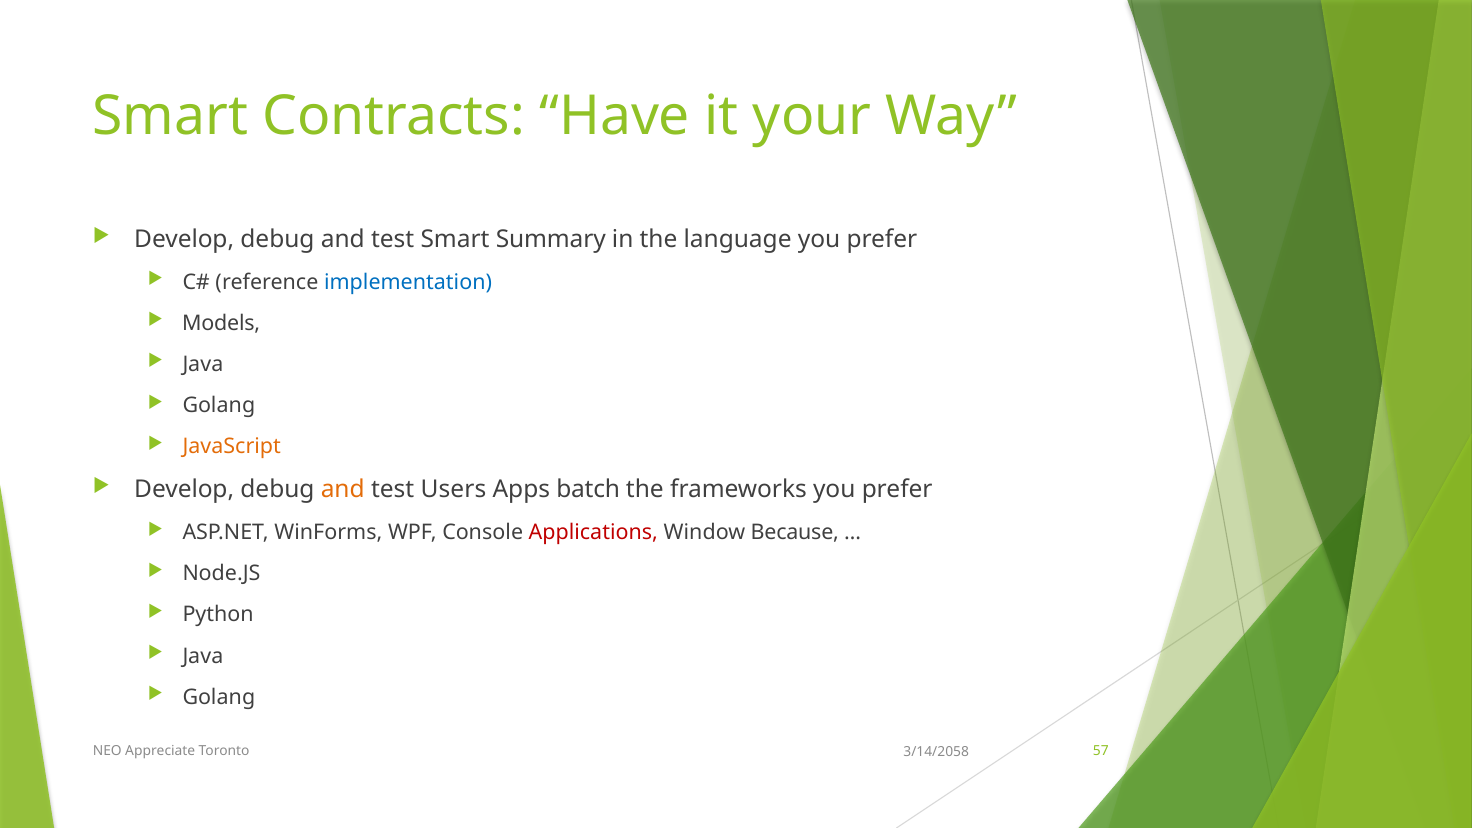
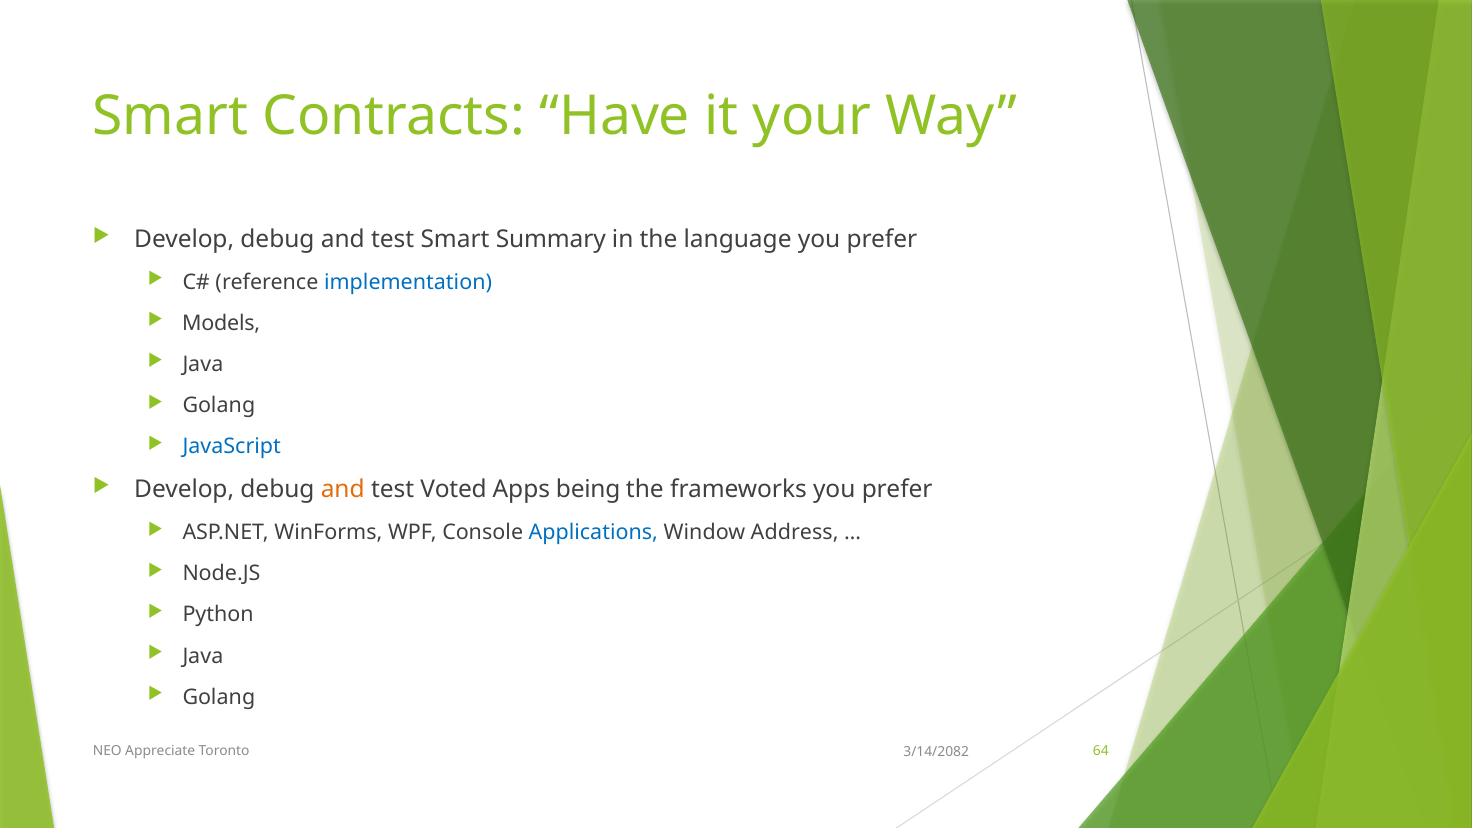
JavaScript colour: orange -> blue (232, 447)
Users: Users -> Voted (454, 490)
batch: batch -> being (588, 490)
Applications colour: red -> blue (593, 533)
Because: Because -> Address (795, 533)
57: 57 -> 64 (1101, 751)
3/14/2058: 3/14/2058 -> 3/14/2082 (936, 752)
